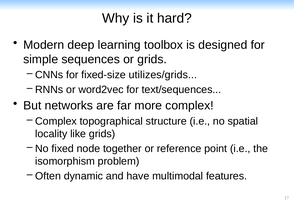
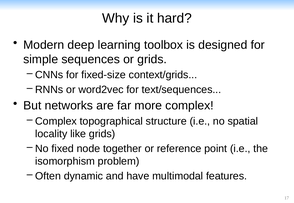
utilizes/grids: utilizes/grids -> context/grids (163, 75)
